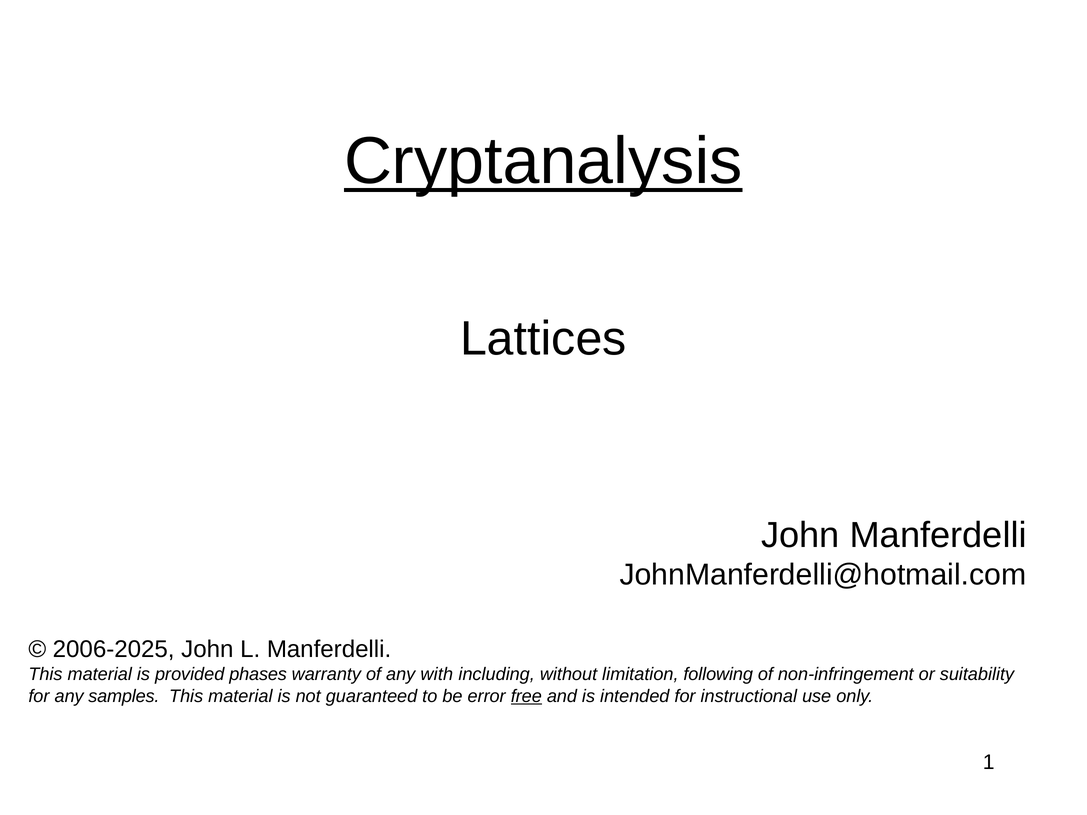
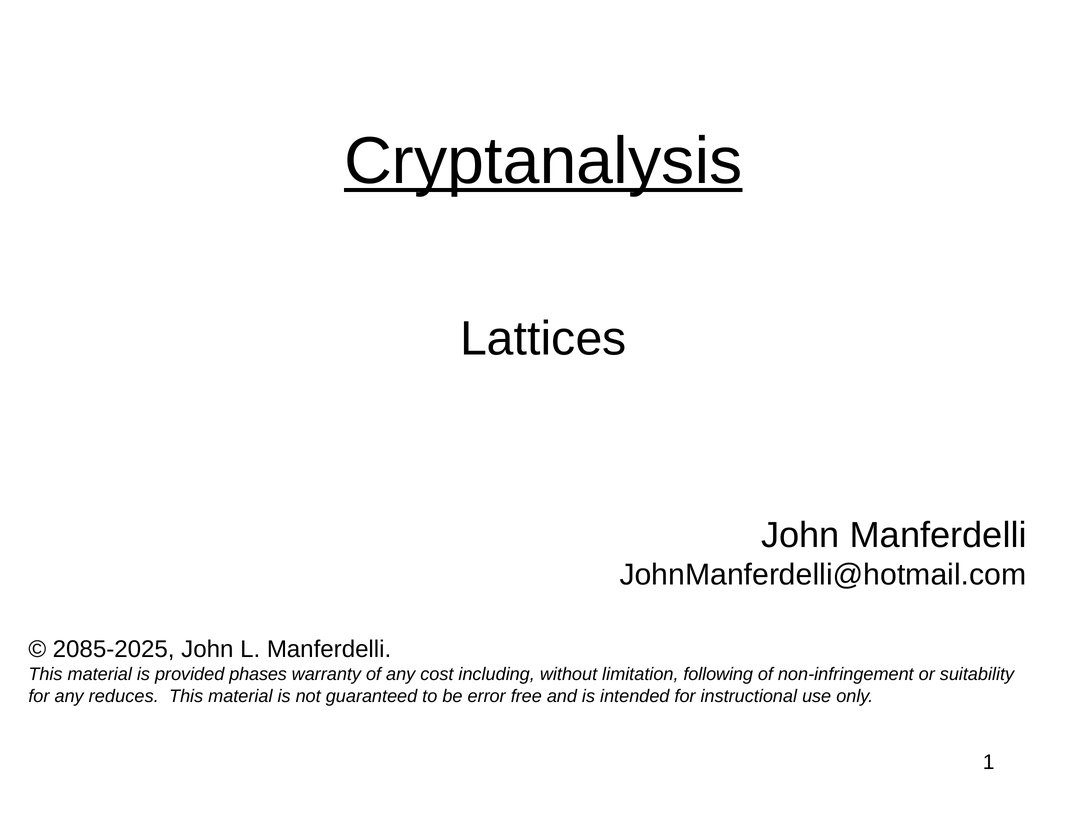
2006-2025: 2006-2025 -> 2085-2025 (114, 650)
with: with -> cost (437, 675)
samples: samples -> reduces (124, 696)
free underline: present -> none (526, 696)
